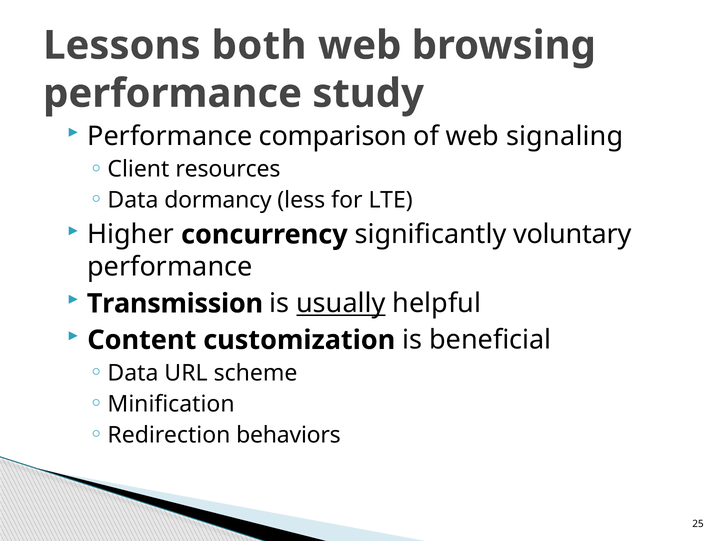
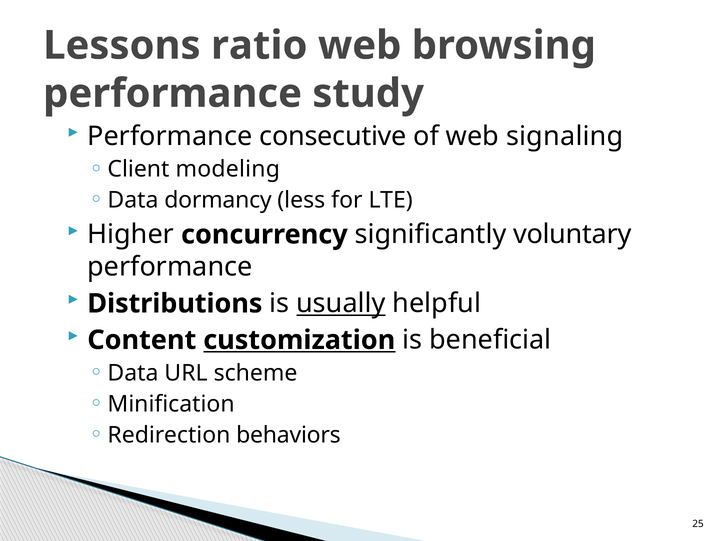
both: both -> ratio (259, 45)
comparison: comparison -> consecutive (333, 136)
resources: resources -> modeling (228, 169)
Transmission: Transmission -> Distributions (175, 303)
customization underline: none -> present (299, 340)
